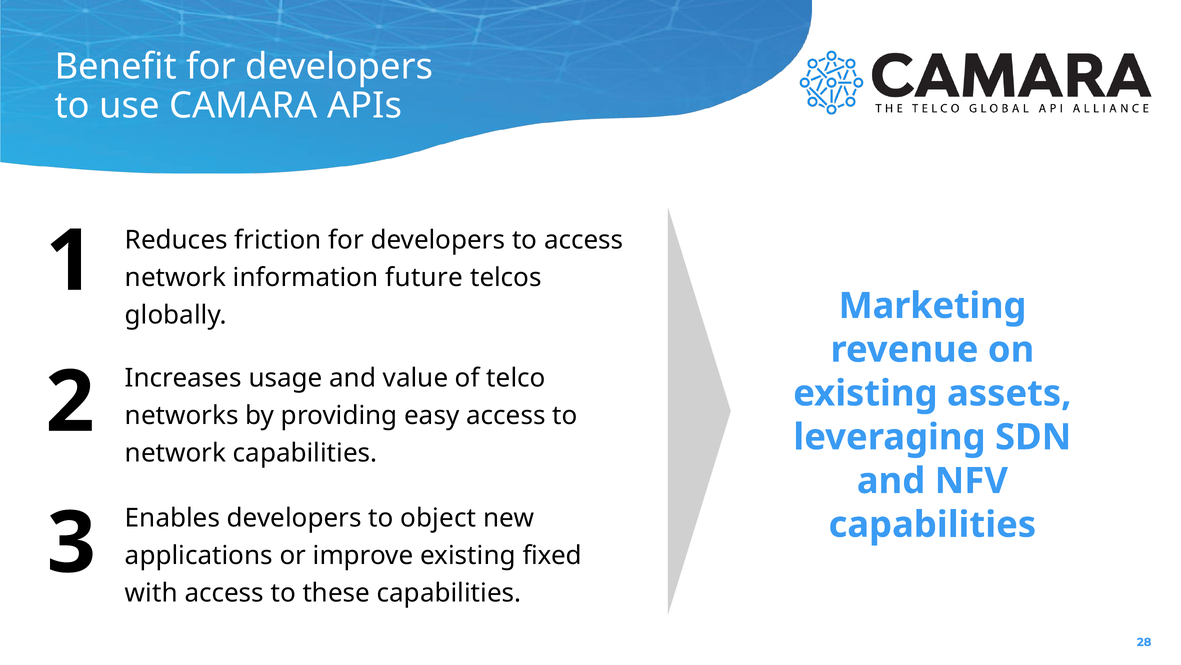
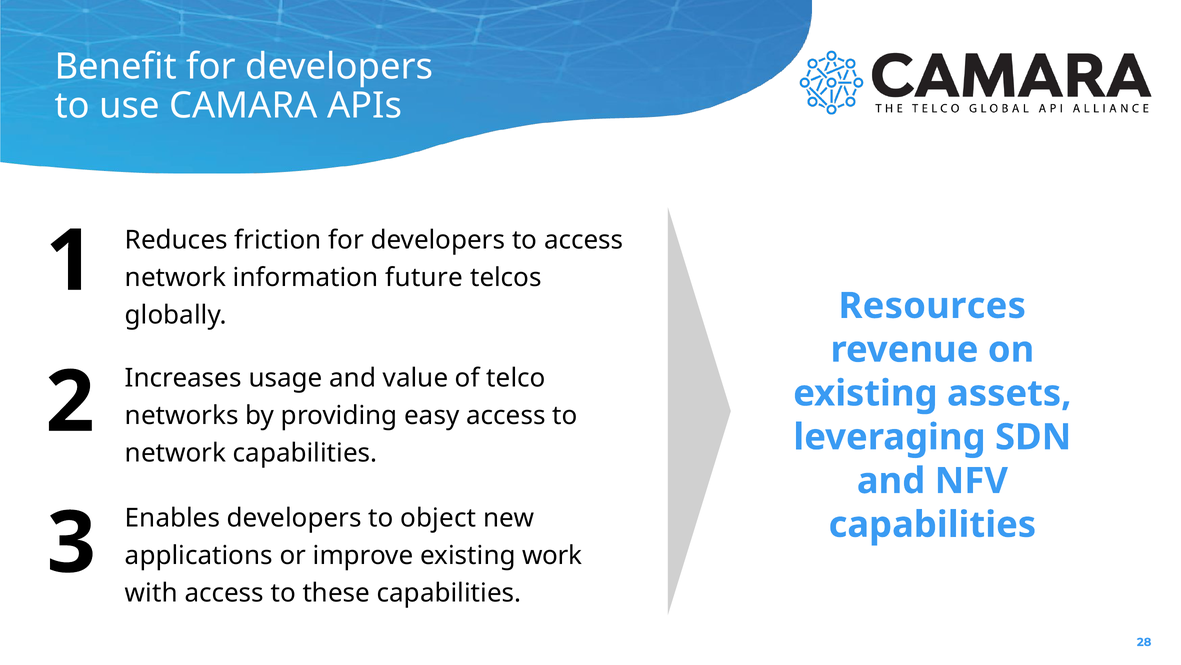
Marketing: Marketing -> Resources (932, 306)
fixed: fixed -> work (552, 556)
